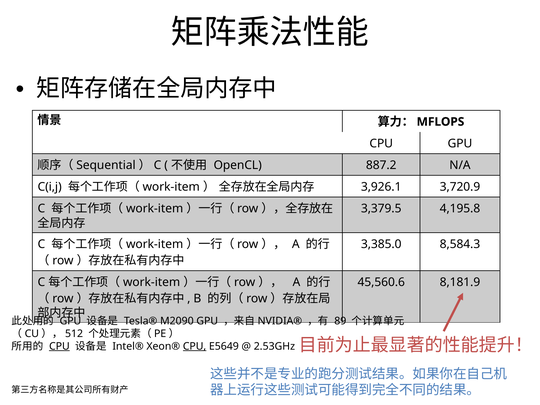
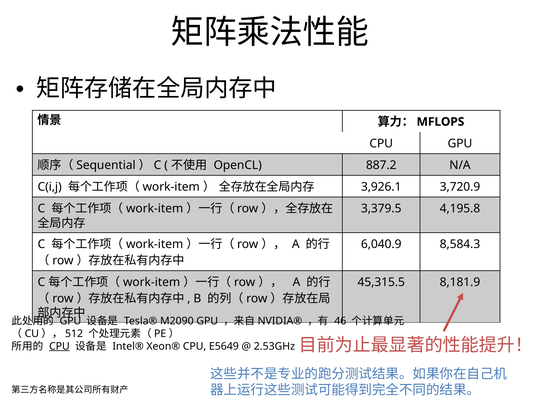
3,385.0: 3,385.0 -> 6,040.9 (381, 244)
45,560.6: 45,560.6 -> 45,315.5 (381, 282)
89: 89 -> 46 (340, 321)
CPU underline: present -> none (195, 346)
